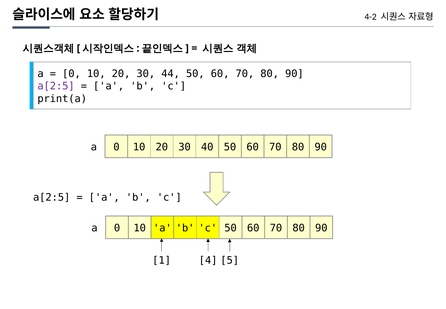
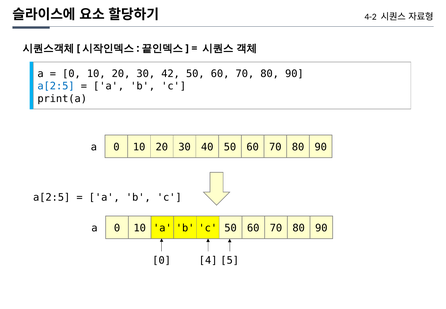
44: 44 -> 42 (171, 74)
a[2:5 colour: purple -> blue (56, 86)
1: 1 -> 0 (162, 260)
